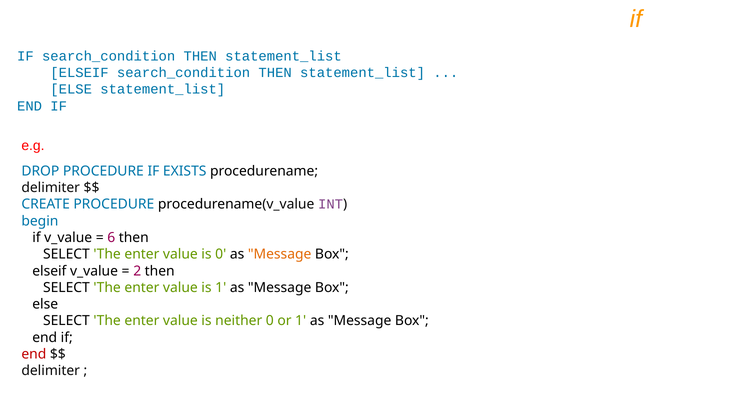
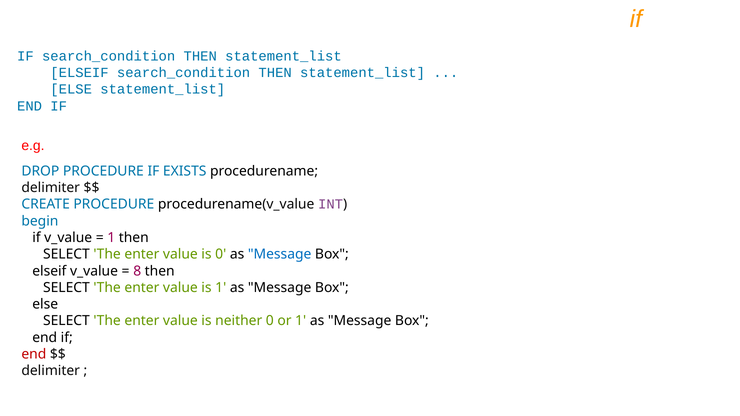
6: 6 -> 1 (111, 238)
Message colour: orange -> blue (280, 254)
2: 2 -> 8 (137, 271)
